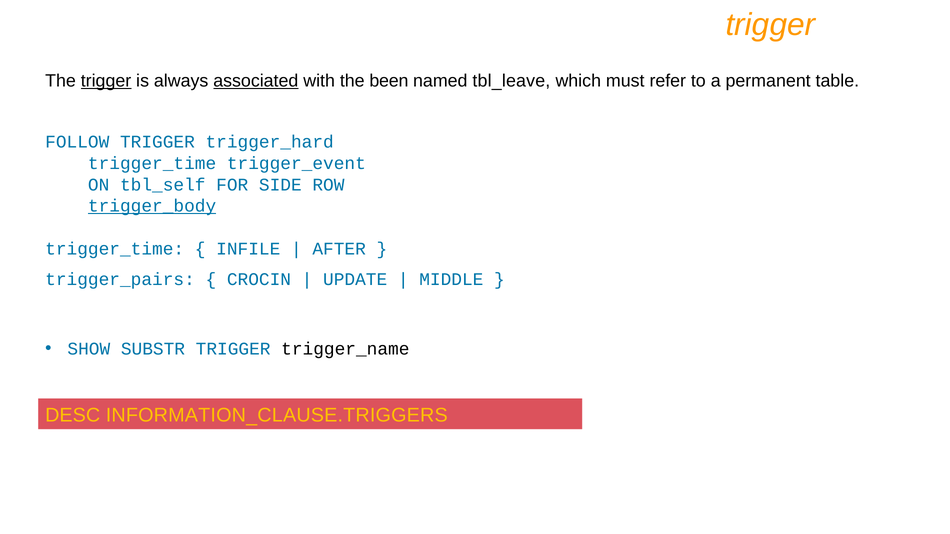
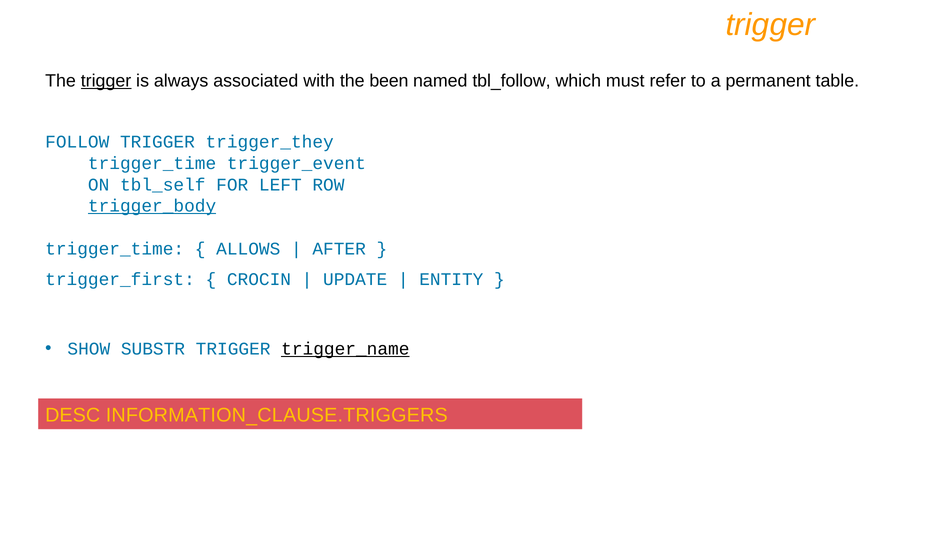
associated underline: present -> none (256, 81)
tbl_leave: tbl_leave -> tbl_follow (512, 81)
trigger_hard: trigger_hard -> trigger_they (270, 142)
SIDE: SIDE -> LEFT (280, 185)
INFILE: INFILE -> ALLOWS (248, 249)
trigger_pairs: trigger_pairs -> trigger_first (120, 280)
MIDDLE: MIDDLE -> ENTITY (451, 280)
trigger_name underline: none -> present (345, 349)
